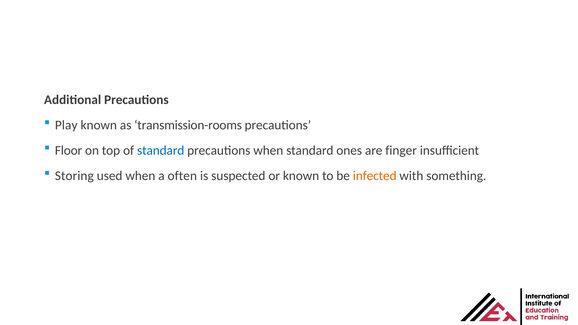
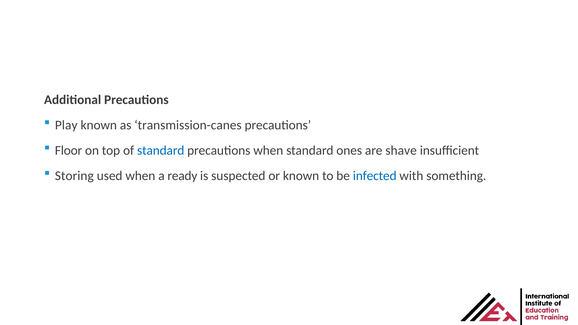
transmission-rooms: transmission-rooms -> transmission-canes (188, 125)
finger: finger -> shave (401, 150)
often: often -> ready (182, 176)
infected colour: orange -> blue (375, 176)
